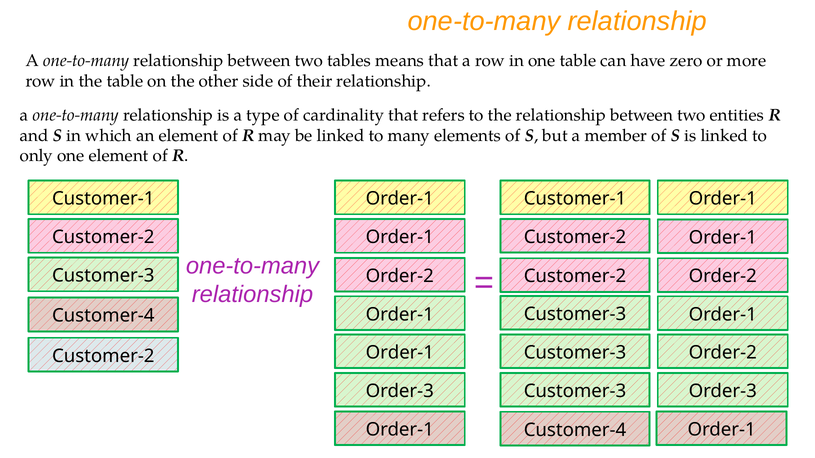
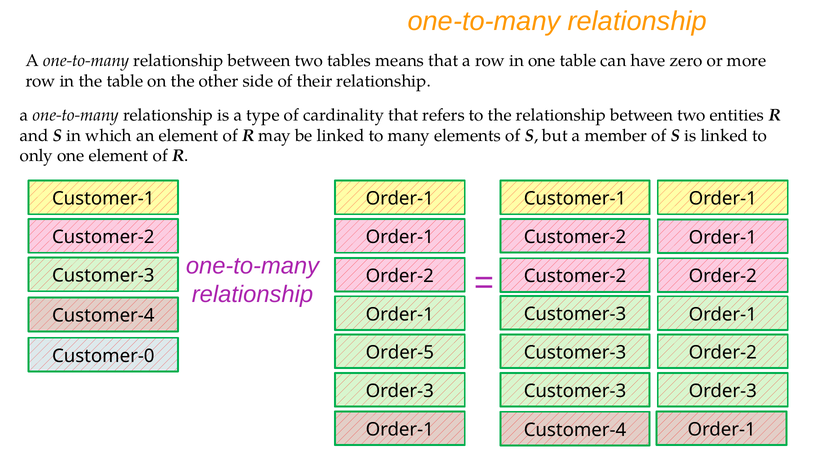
Order-1: Order-1 -> Order-5 (400, 353)
Customer-2: Customer-2 -> Customer-0 (103, 356)
